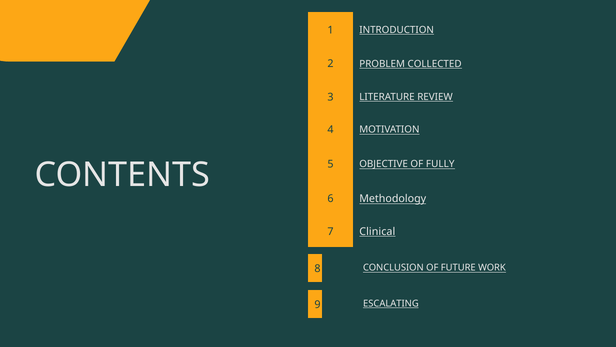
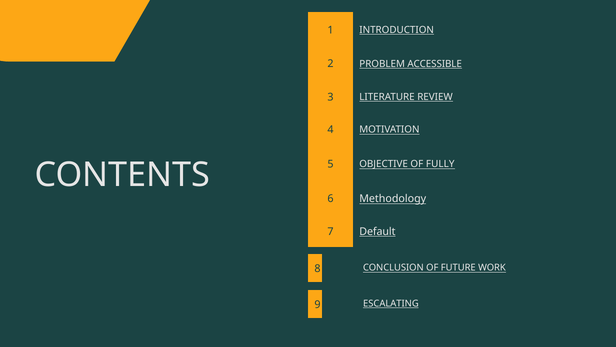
COLLECTED: COLLECTED -> ACCESSIBLE (435, 64)
Clinical: Clinical -> Default (377, 231)
